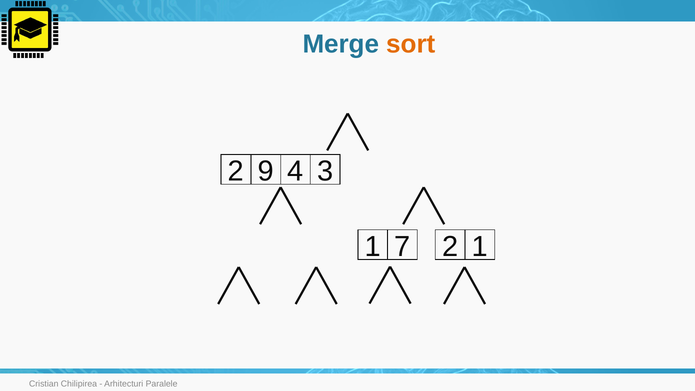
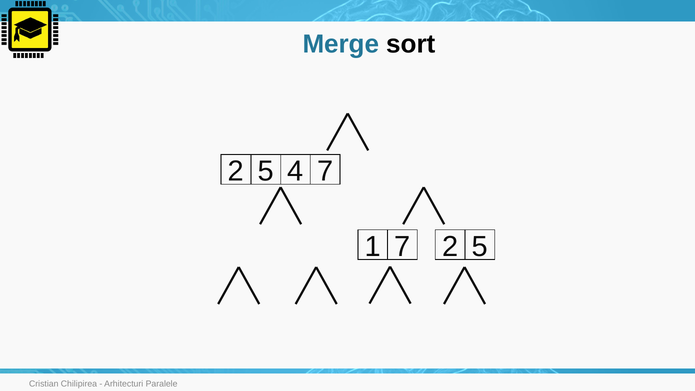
sort colour: orange -> black (411, 44)
9: 9 -> 5 (266, 171)
4 3: 3 -> 7 (325, 171)
1: 1 -> 5 (480, 247)
